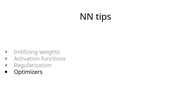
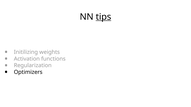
tips underline: none -> present (103, 17)
